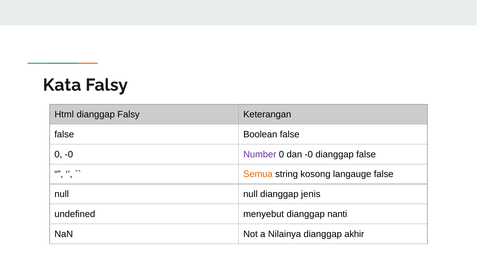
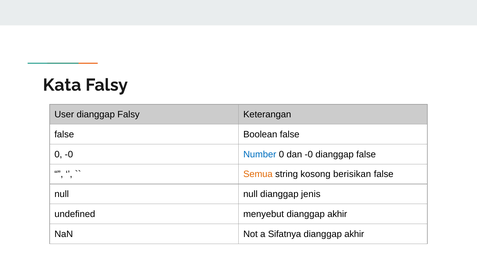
Html: Html -> User (64, 115)
Number colour: purple -> blue (260, 154)
langauge: langauge -> berisikan (352, 174)
nanti: nanti -> akhir (337, 214)
Nilainya: Nilainya -> Sifatnya (285, 234)
